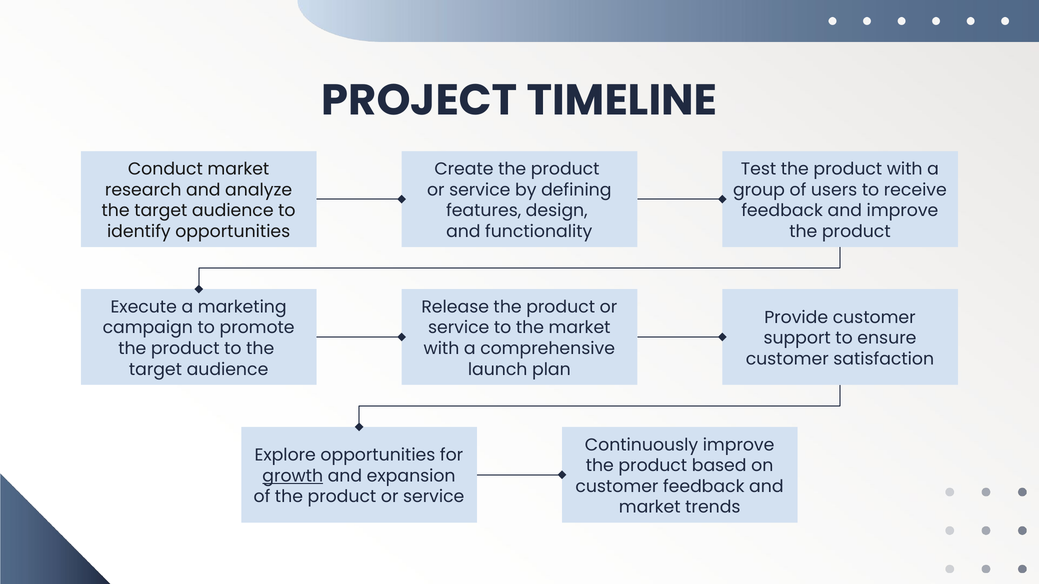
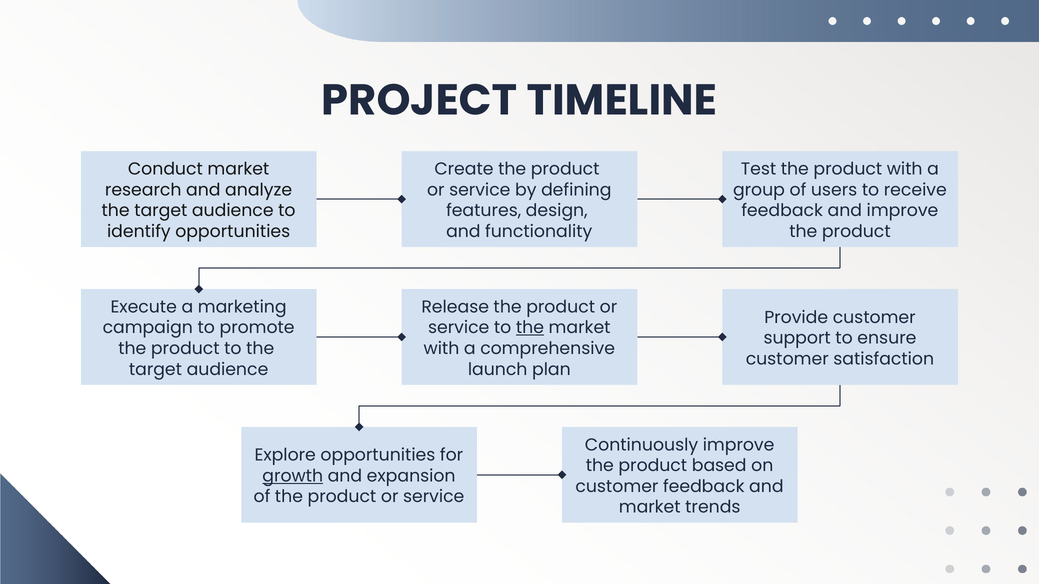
the underline: none -> present (530, 328)
